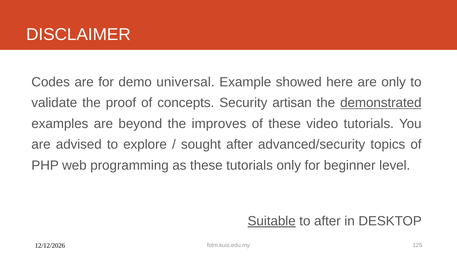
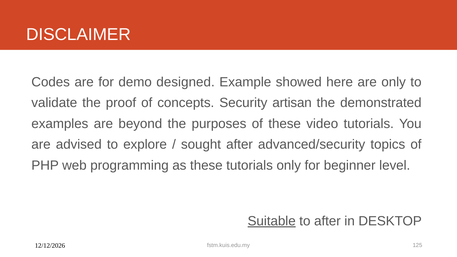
universal: universal -> designed (186, 82)
demonstrated underline: present -> none (381, 103)
improves: improves -> purposes (219, 124)
